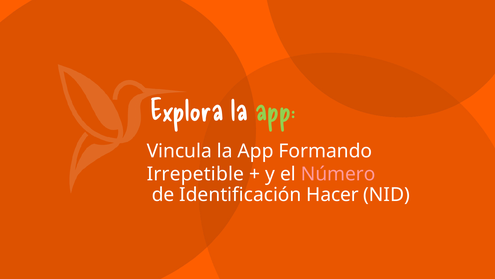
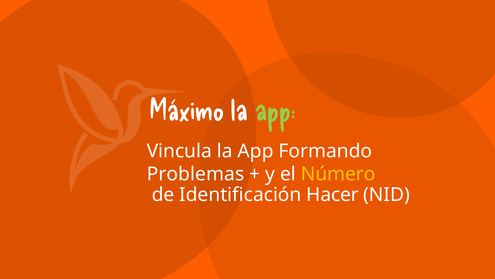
Explora: Explora -> Máximo (187, 110)
Irrepetible: Irrepetible -> Problemas (196, 174)
Número colour: pink -> yellow (338, 174)
